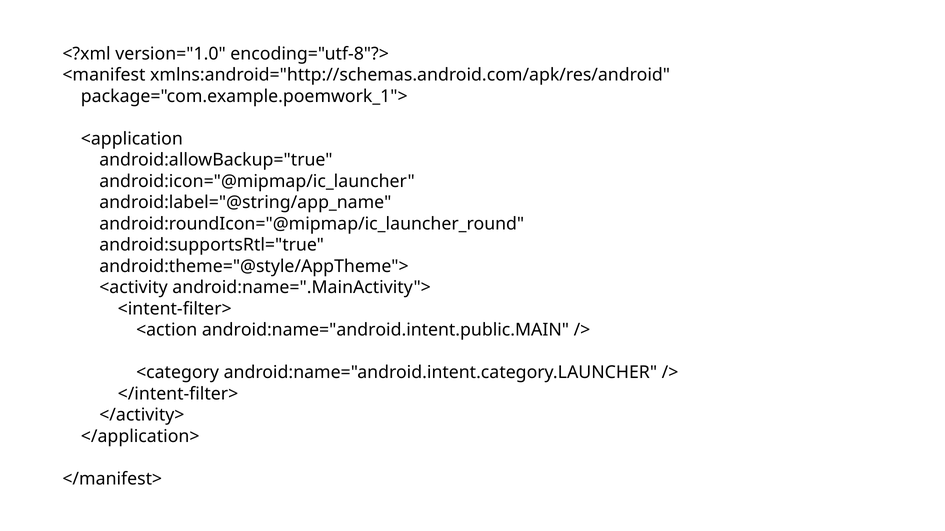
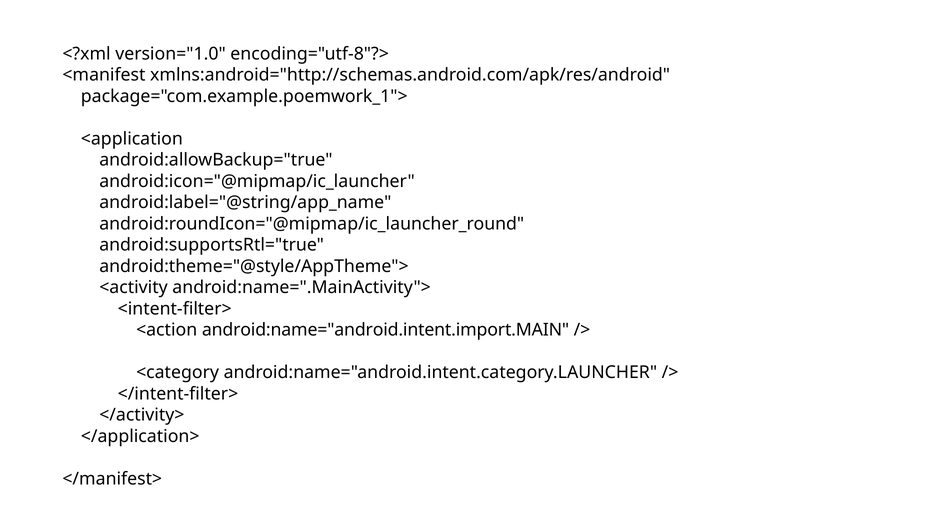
android:name="android.intent.public.MAIN: android:name="android.intent.public.MAIN -> android:name="android.intent.import.MAIN (386, 330)
